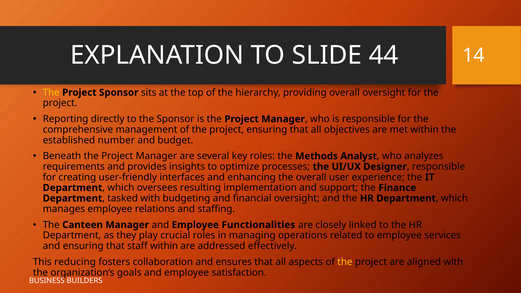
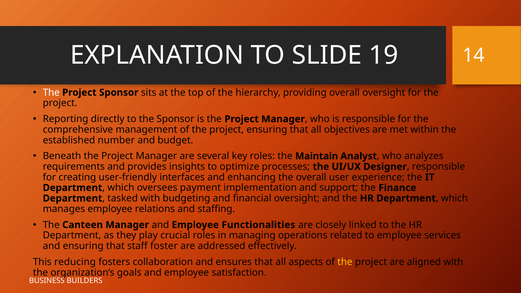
44: 44 -> 19 (384, 55)
The colour: yellow -> white (51, 93)
Methods: Methods -> Maintain (317, 156)
resulting: resulting -> payment (200, 188)
staff within: within -> foster (164, 246)
